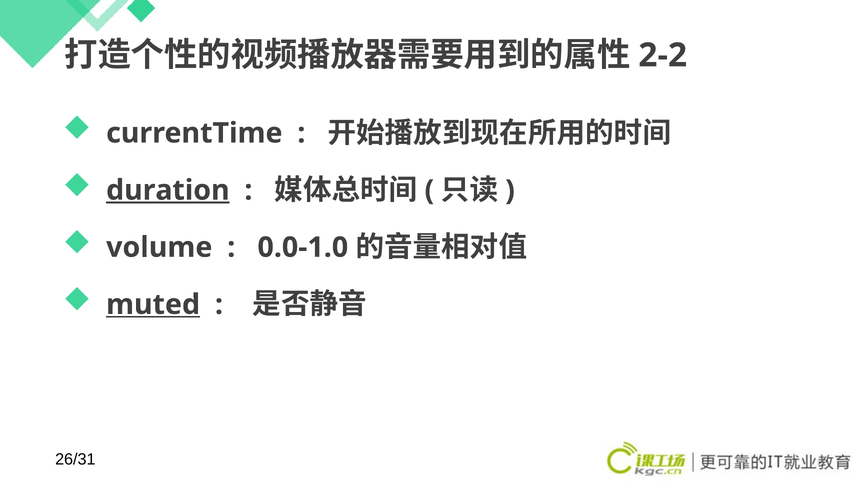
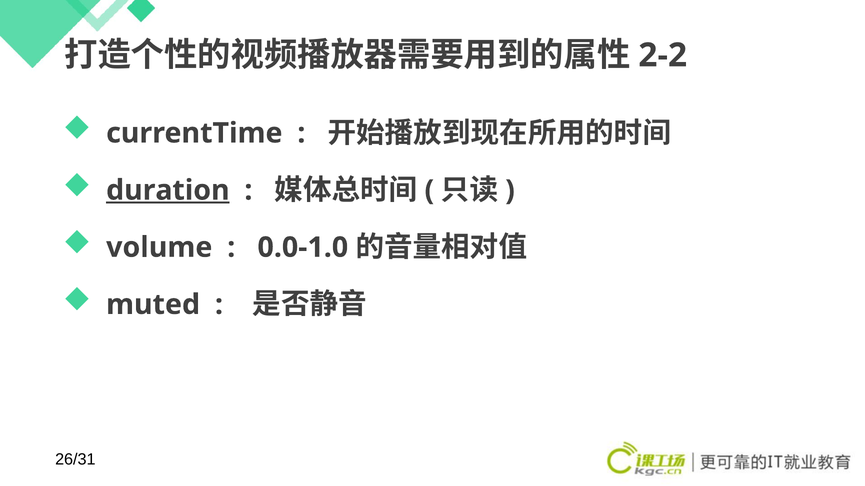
muted underline: present -> none (153, 305)
